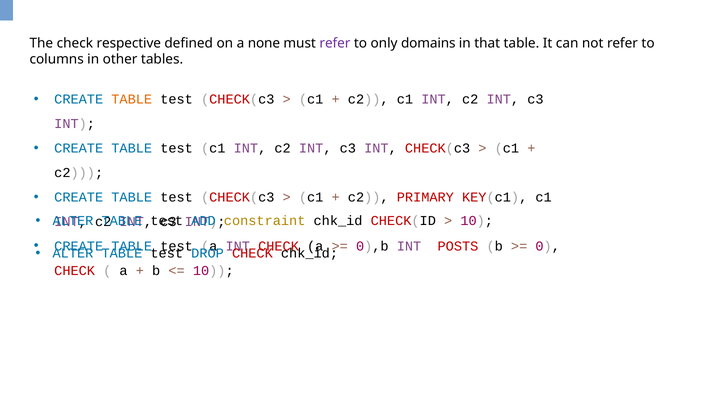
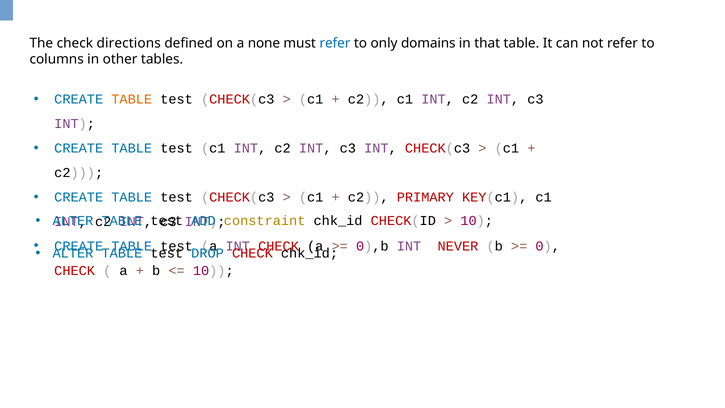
respective: respective -> directions (129, 43)
refer colour: purple -> blue (335, 43)
POSTS: POSTS -> NEVER (458, 246)
